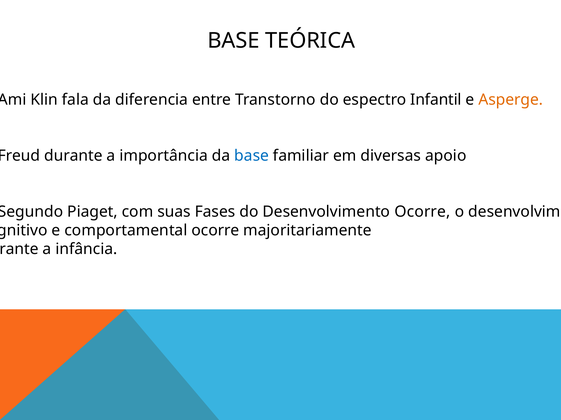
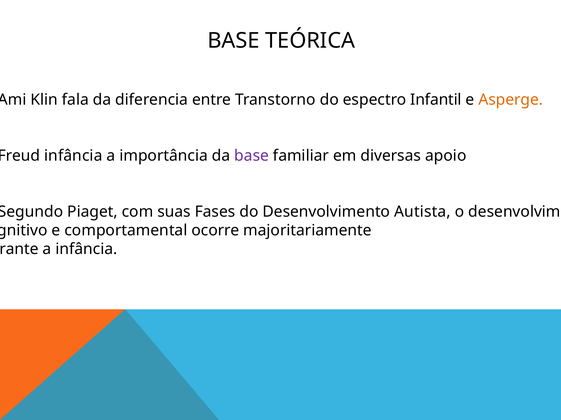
durante: durante -> infância (73, 156)
base colour: blue -> purple (252, 156)
Desenvolvimento Ocorre: Ocorre -> Autista (422, 212)
